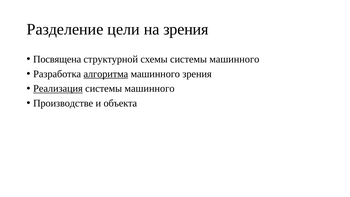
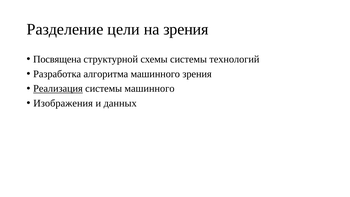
схемы системы машинного: машинного -> технологий (234, 59)
алгоритма underline: present -> none (106, 74)
Производстве: Производстве -> Изображения (63, 103)
объекта: объекта -> данных (120, 103)
